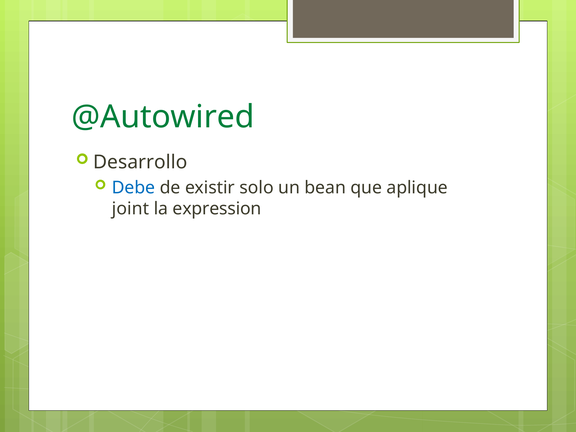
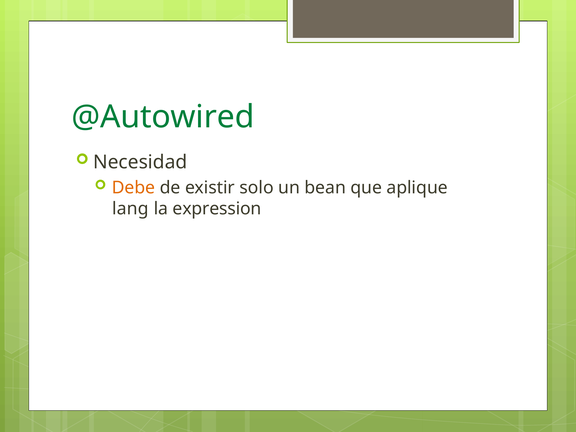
Desarrollo: Desarrollo -> Necesidad (140, 162)
Debe colour: blue -> orange (134, 188)
joint: joint -> lang (130, 209)
